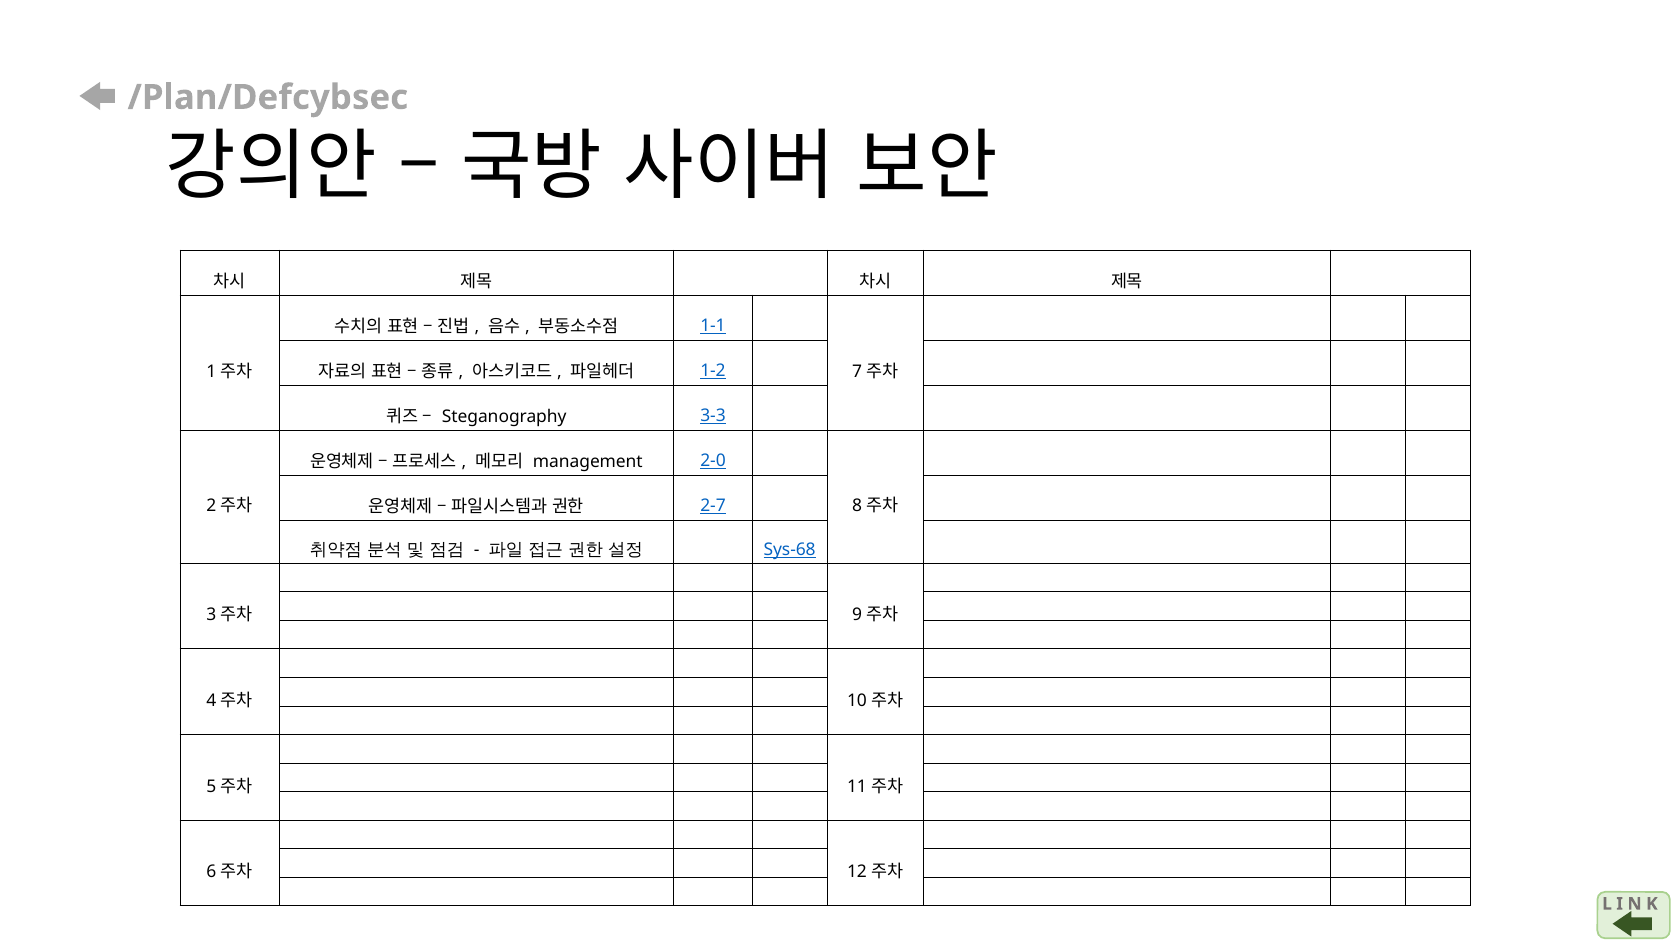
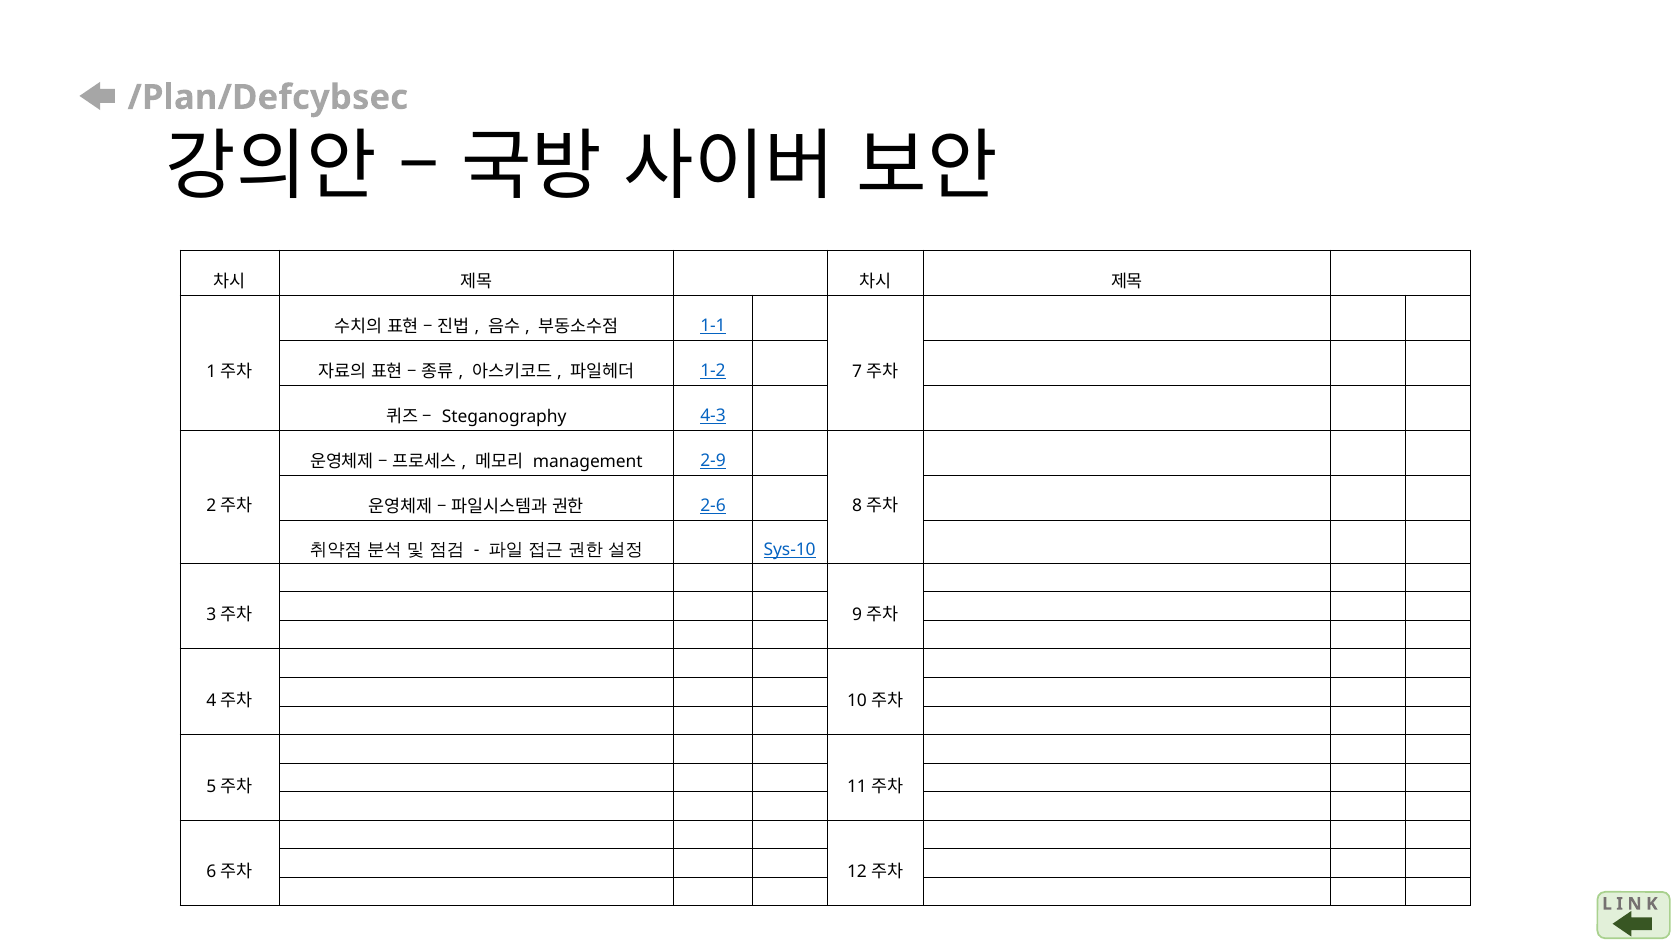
3-3: 3-3 -> 4-3 (713, 415)
2-0: 2-0 -> 2-9 (713, 460)
2-7: 2-7 -> 2-6 (713, 505)
Sys-68: Sys-68 -> Sys-10 (790, 549)
